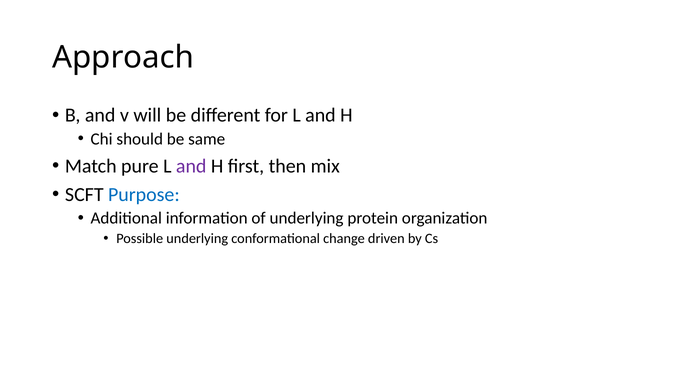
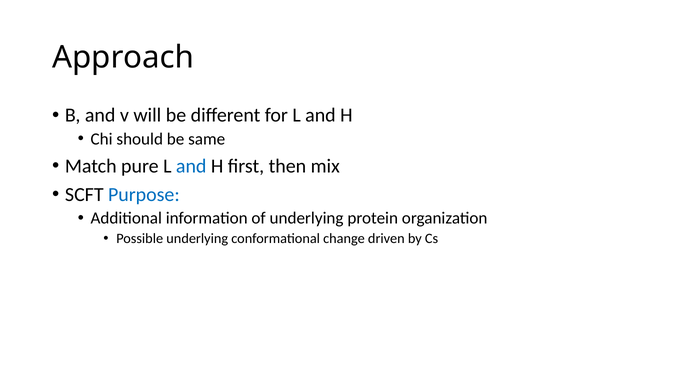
and colour: purple -> blue (191, 166)
